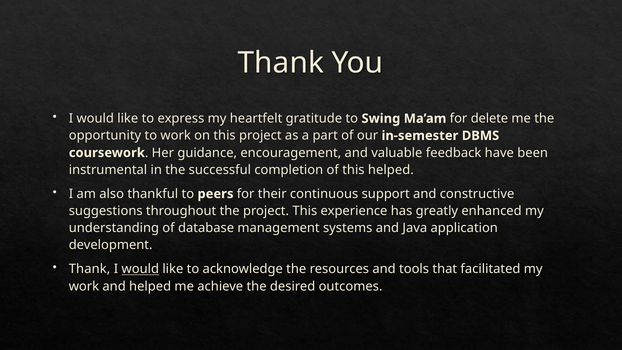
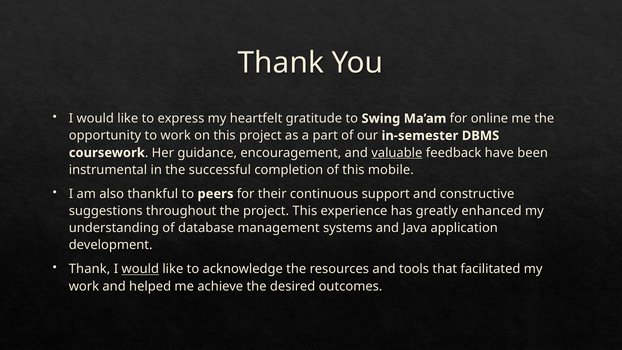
delete: delete -> online (489, 118)
valuable underline: none -> present (397, 153)
this helped: helped -> mobile (391, 170)
